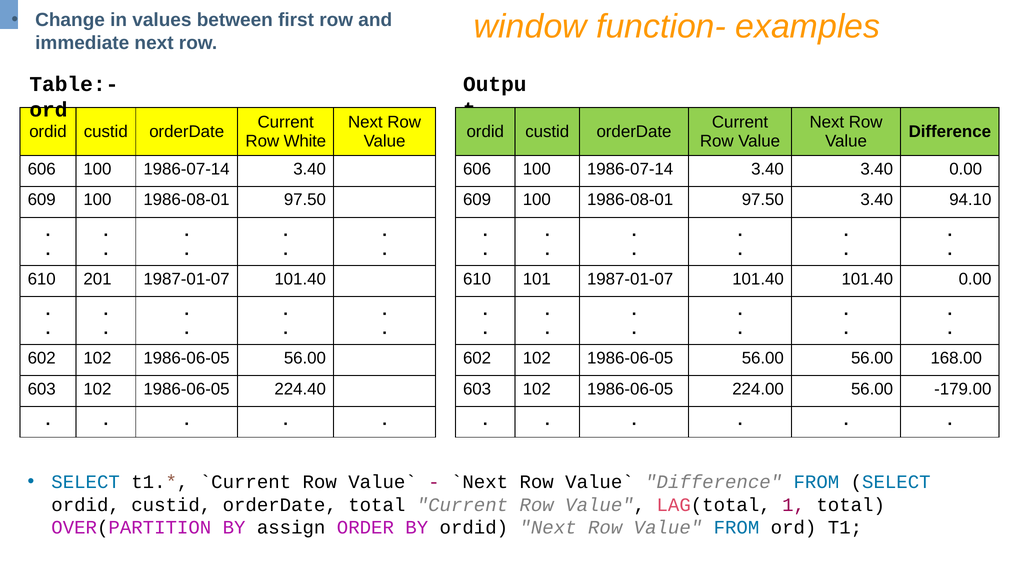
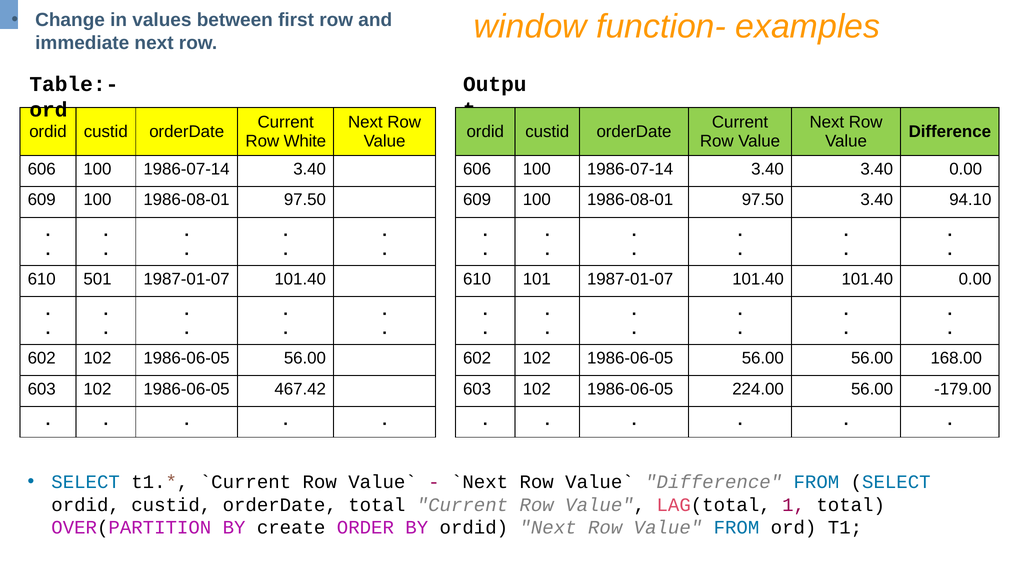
201: 201 -> 501 (98, 279)
224.40: 224.40 -> 467.42 (300, 389)
assign: assign -> create (291, 528)
